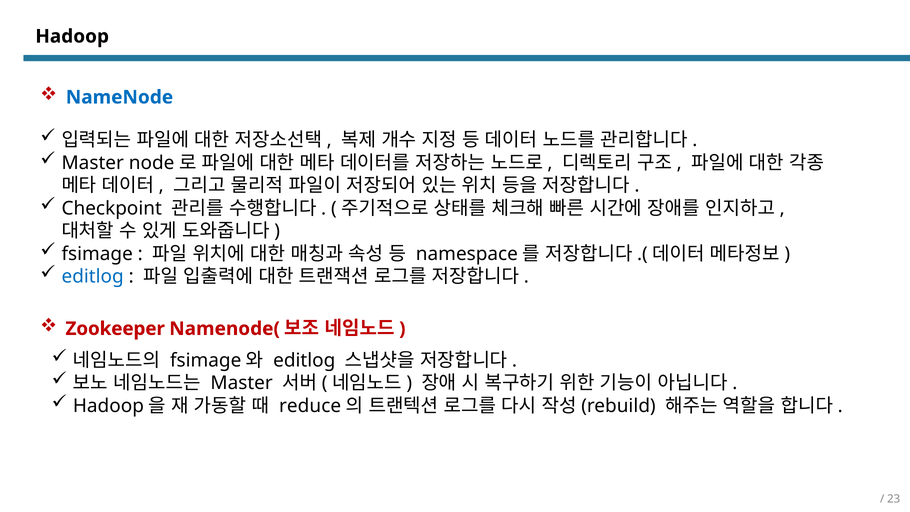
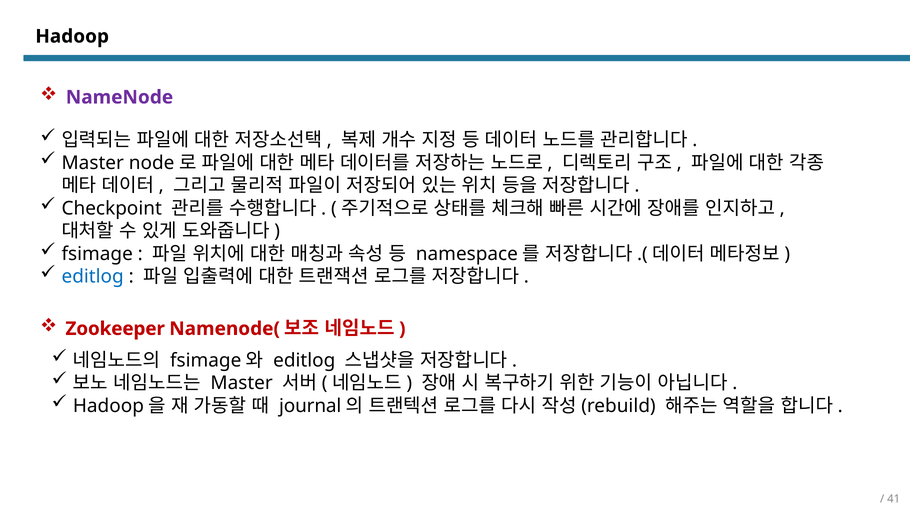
NameNode colour: blue -> purple (119, 97)
reduce: reduce -> journal (310, 406)
23: 23 -> 41 (894, 499)
